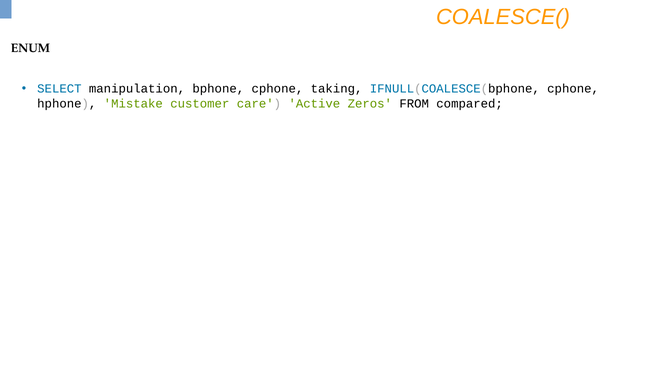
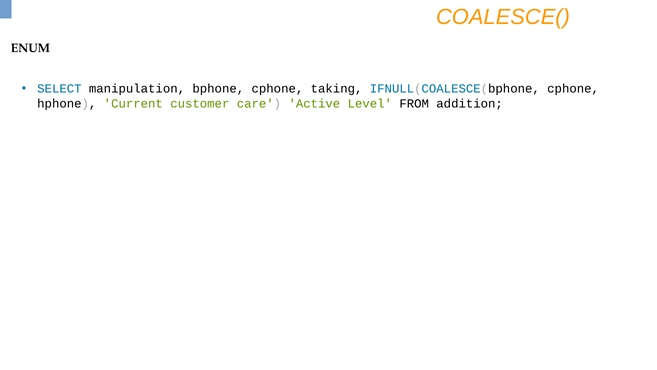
Mistake: Mistake -> Current (133, 104)
Zeros: Zeros -> Level (370, 104)
compared: compared -> addition (470, 104)
